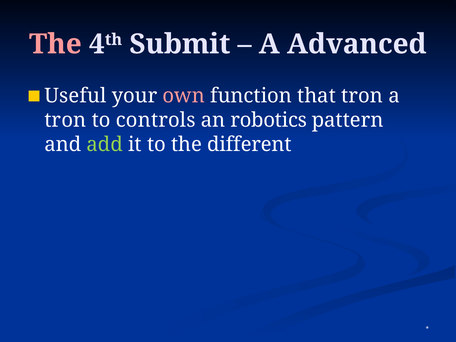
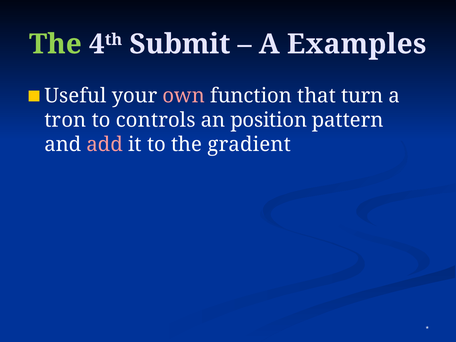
The colour: pink -> light green (55, 44)
Advanced: Advanced -> Examples (357, 44)
that tron: tron -> turn (362, 96)
robotics: robotics -> position (269, 120)
add colour: light green -> pink (105, 144)
different: different -> gradient (249, 144)
